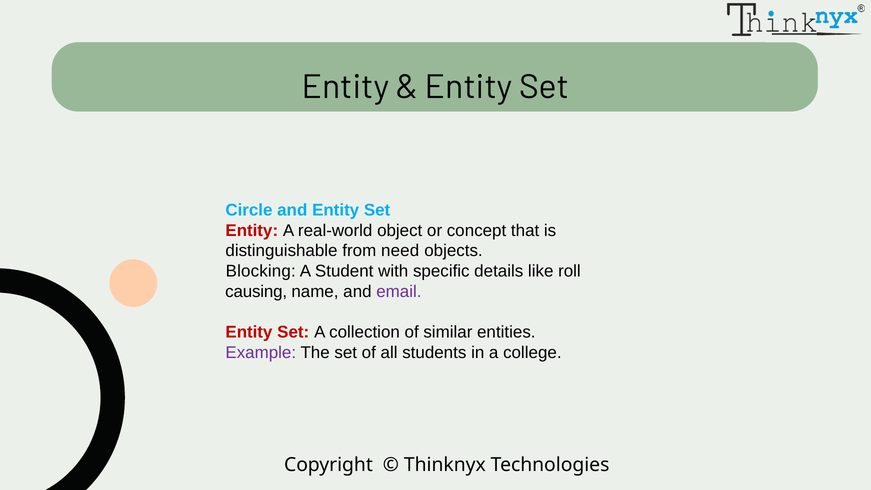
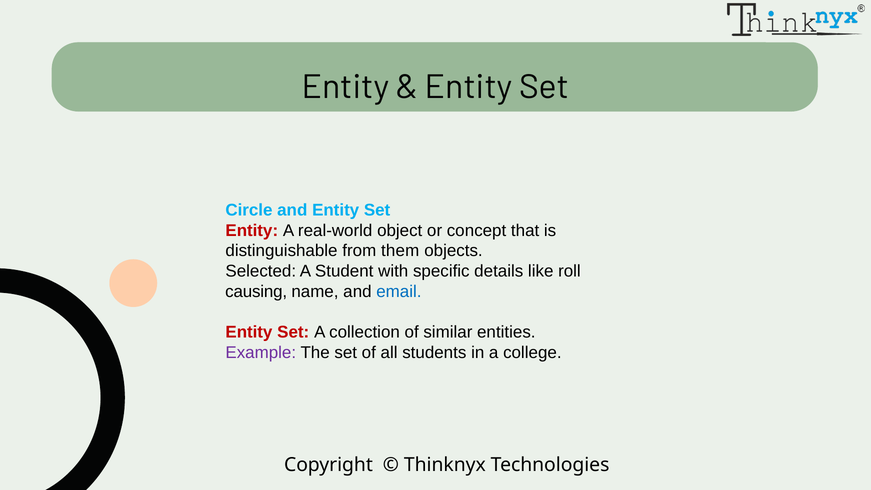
need: need -> them (400, 251)
Blocking: Blocking -> Selected (261, 271)
email colour: purple -> blue (399, 291)
